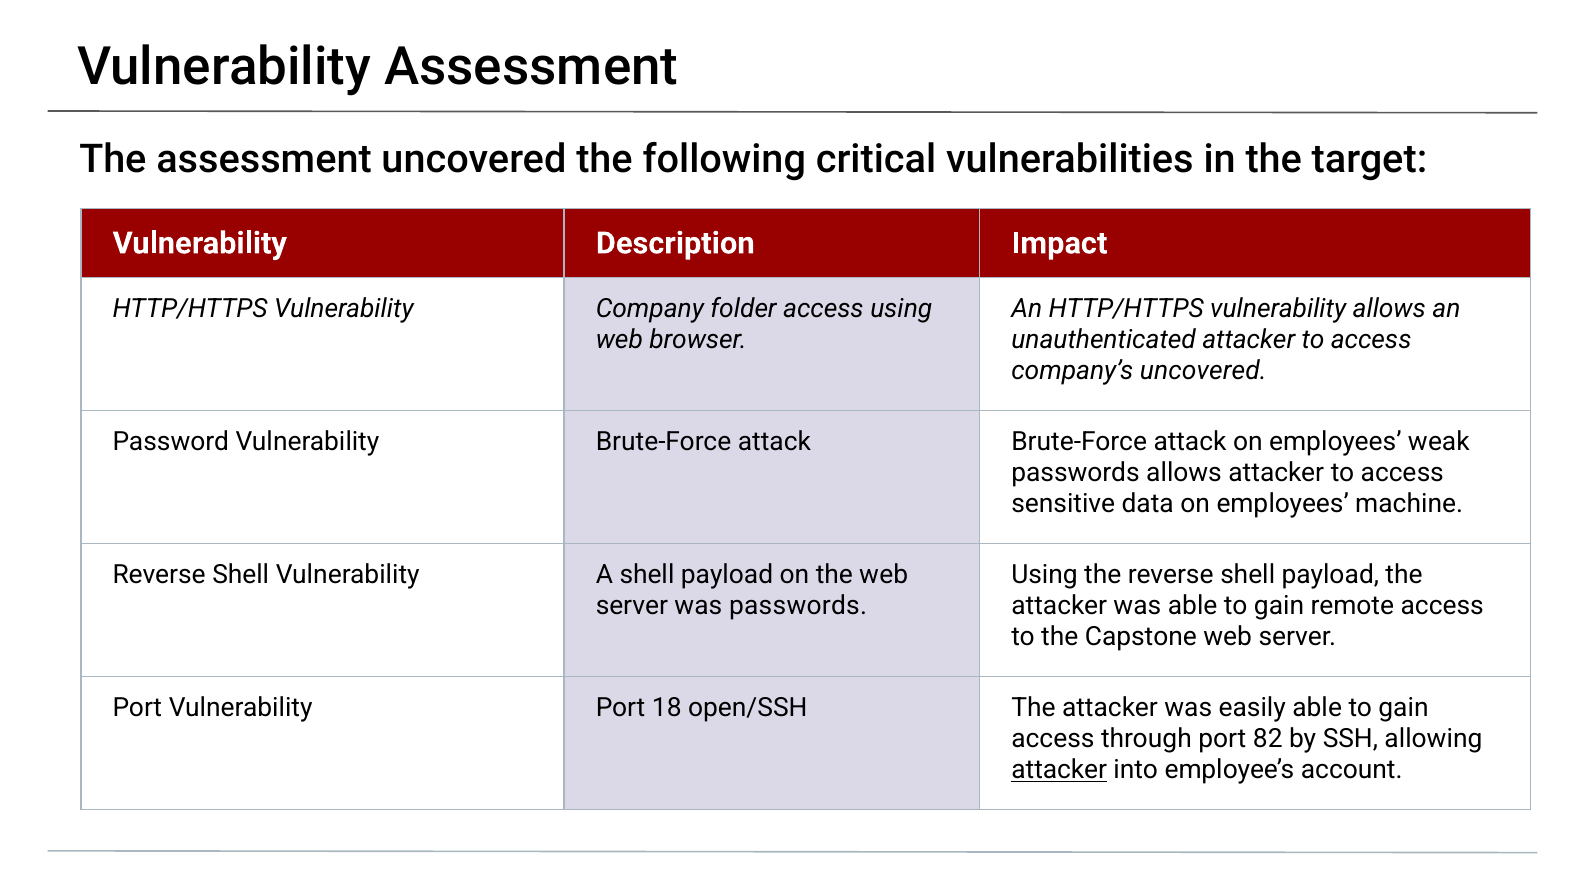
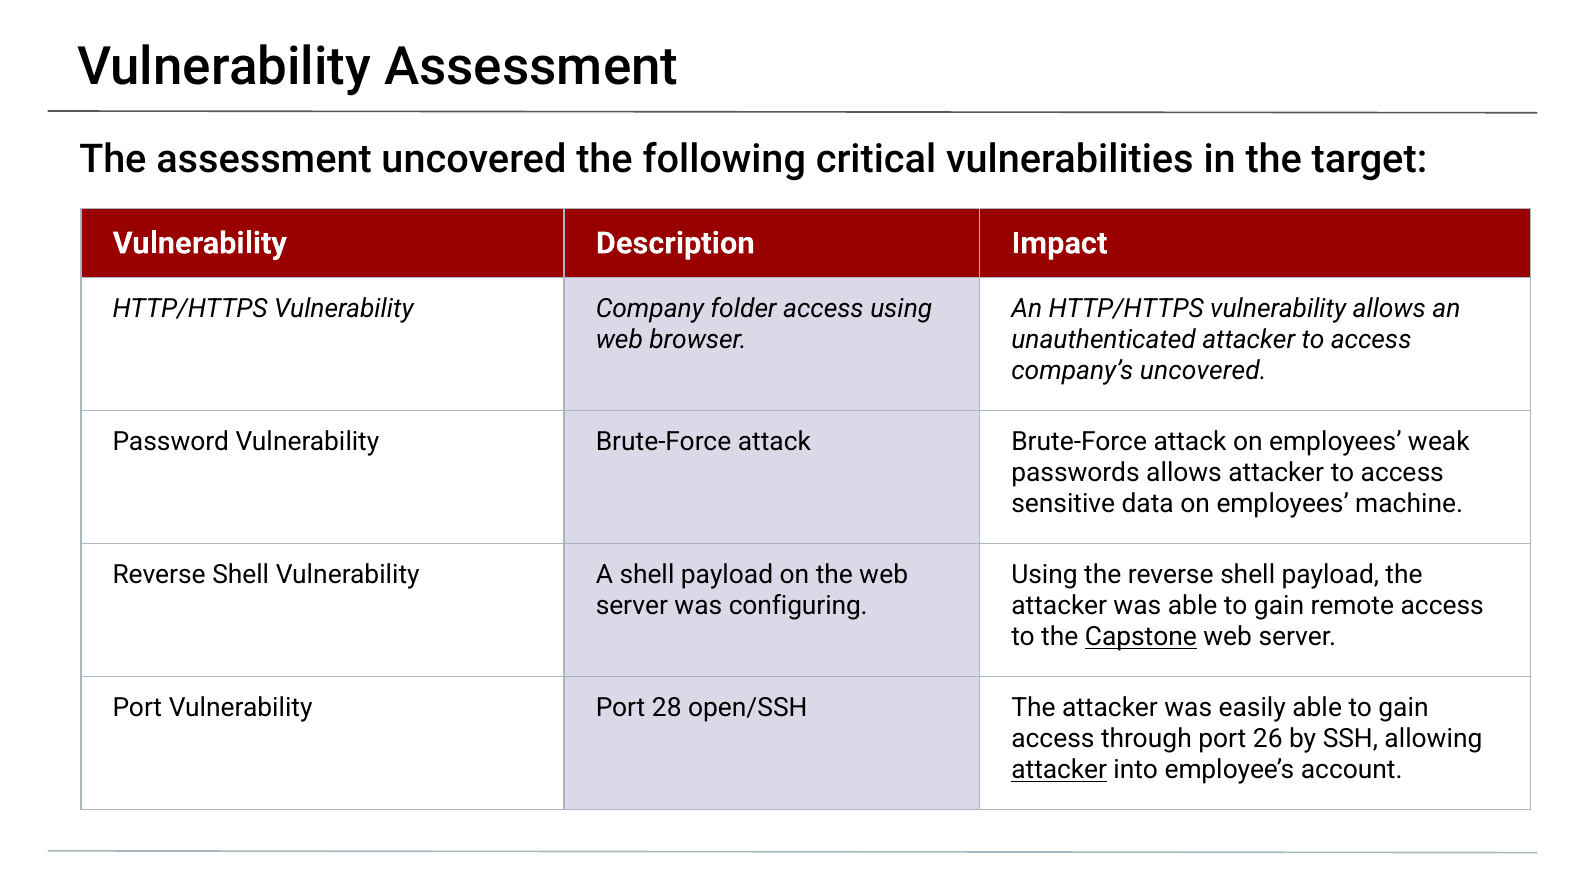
was passwords: passwords -> configuring (798, 606)
Capstone underline: none -> present (1141, 637)
18: 18 -> 28 (667, 708)
82: 82 -> 26 (1268, 739)
